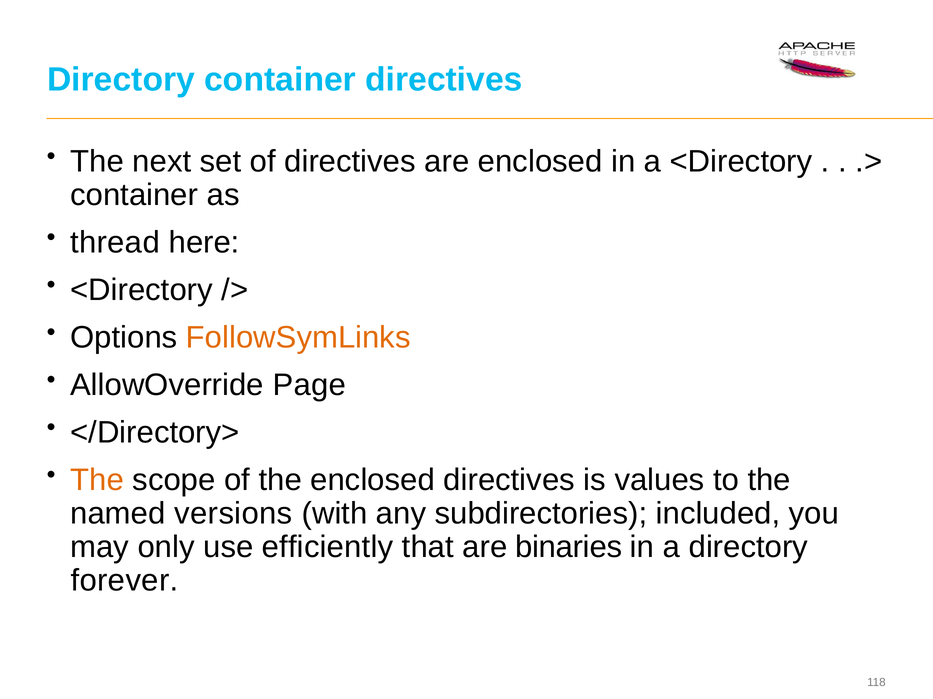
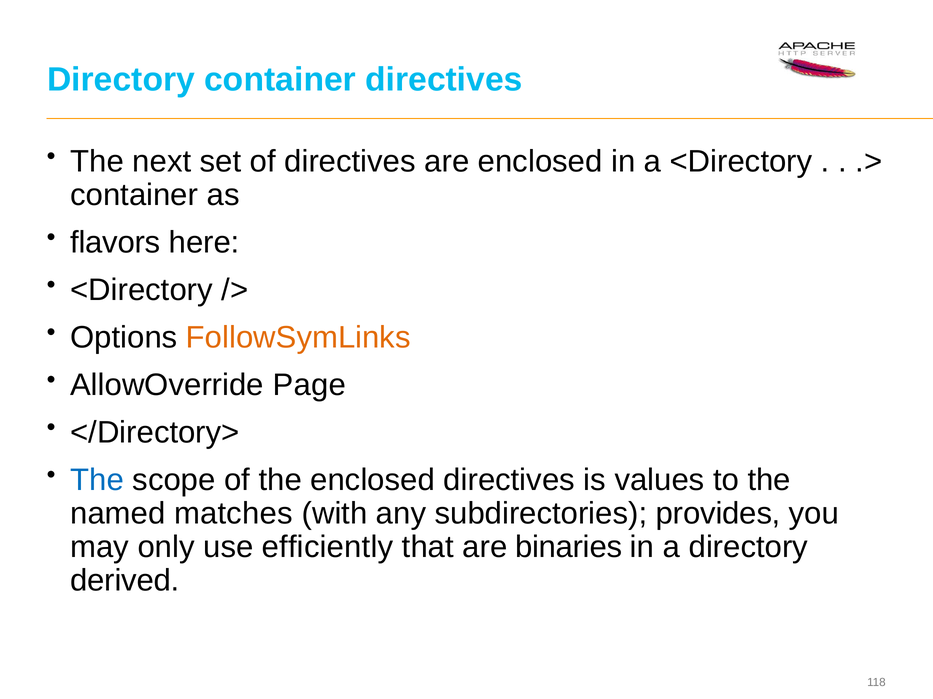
thread: thread -> flavors (115, 243)
The colour: orange -> blue (97, 481)
versions: versions -> matches (233, 514)
included: included -> provides (718, 514)
forever: forever -> derived (125, 581)
